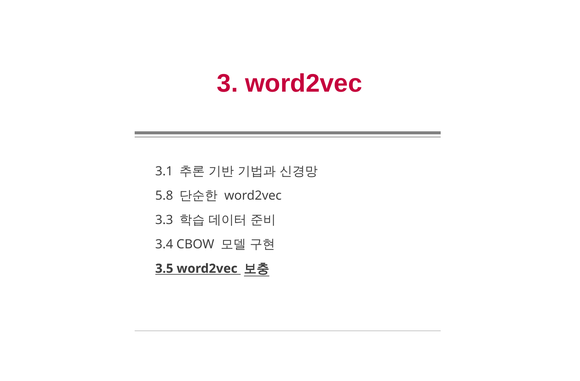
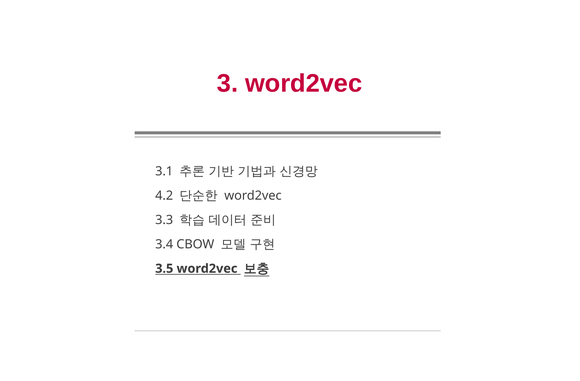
5.8: 5.8 -> 4.2 (164, 196)
